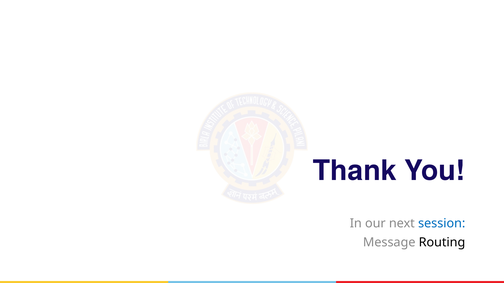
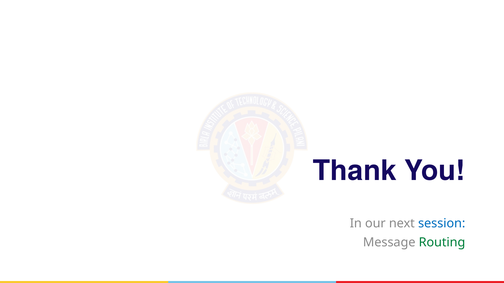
Routing colour: black -> green (442, 243)
